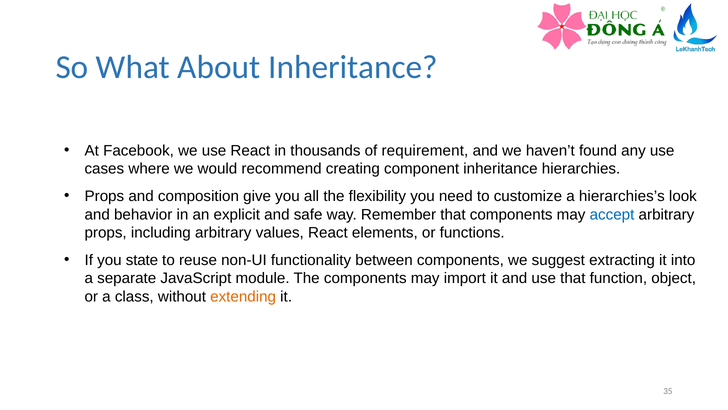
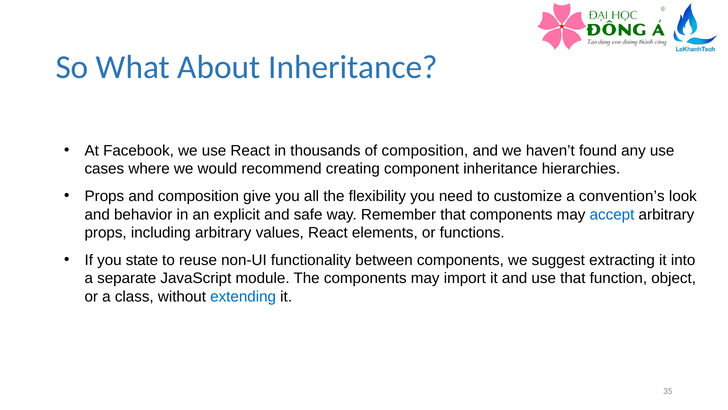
of requirement: requirement -> composition (425, 150)
hierarchies’s: hierarchies’s -> convention’s (622, 196)
extending colour: orange -> blue (243, 296)
